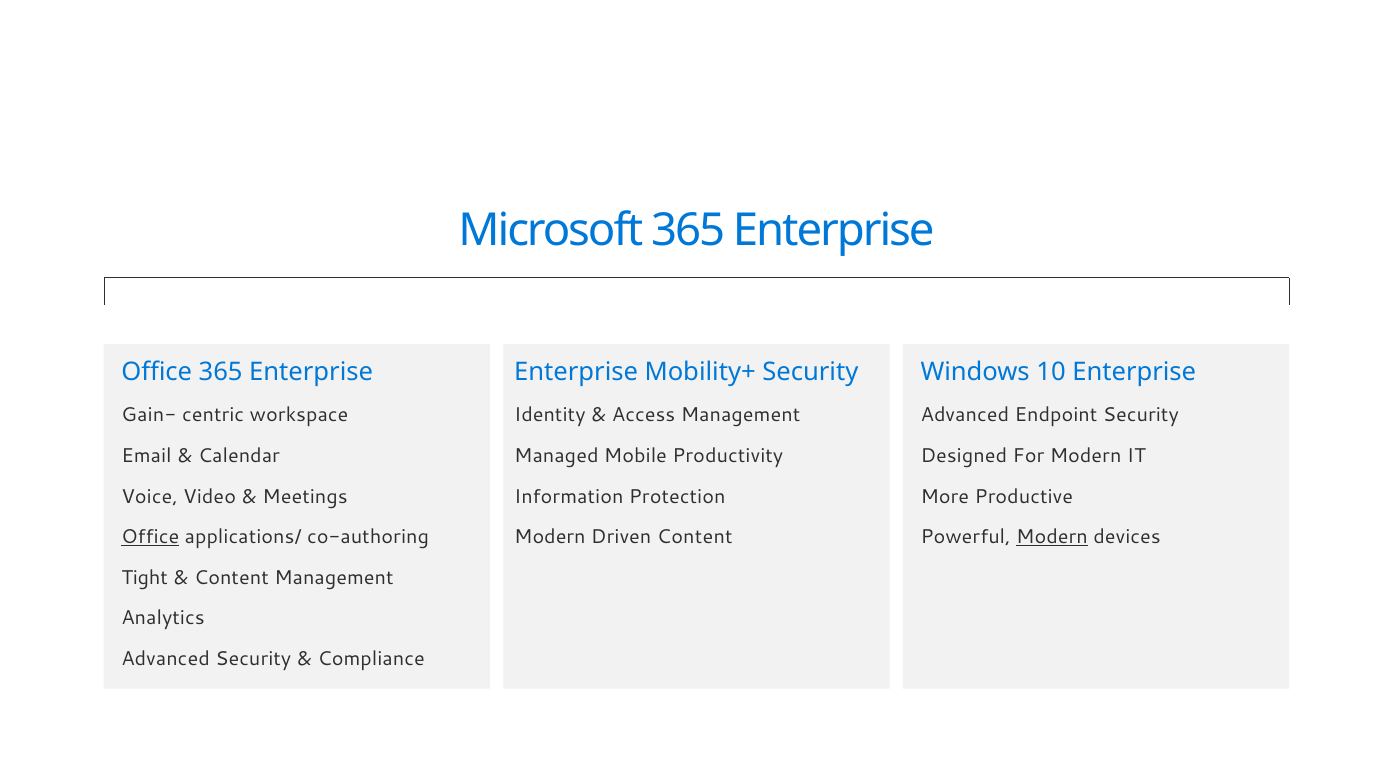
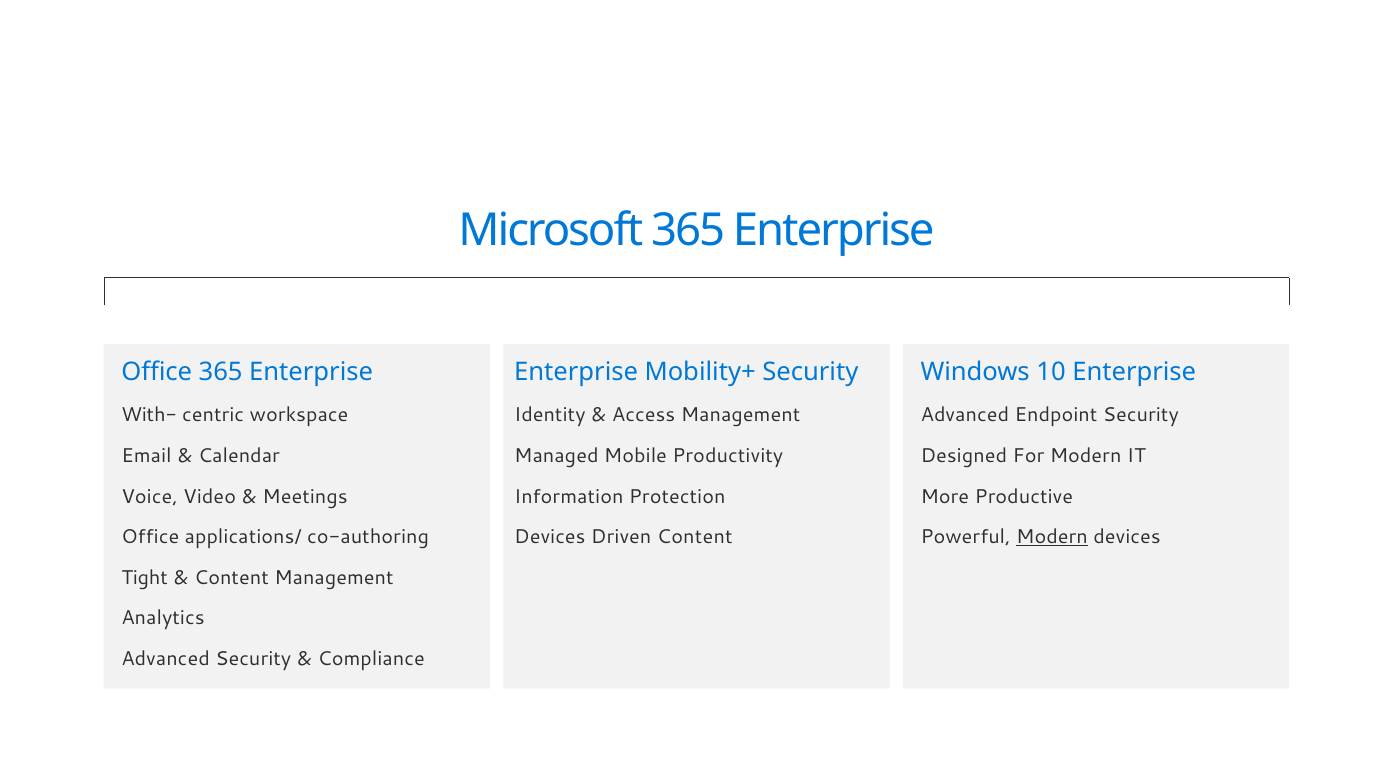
Gain-: Gain- -> With- (149, 416)
Office underline: present -> none (150, 537)
Modern: Modern -> Devices (550, 537)
